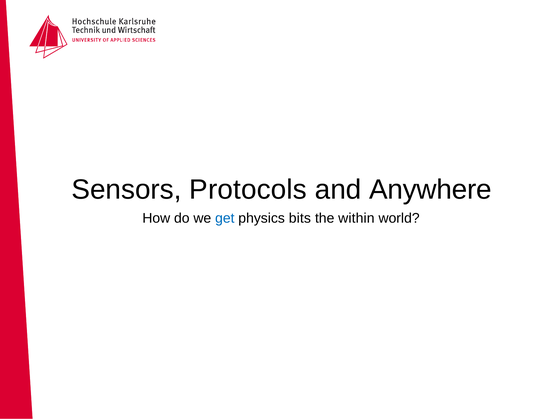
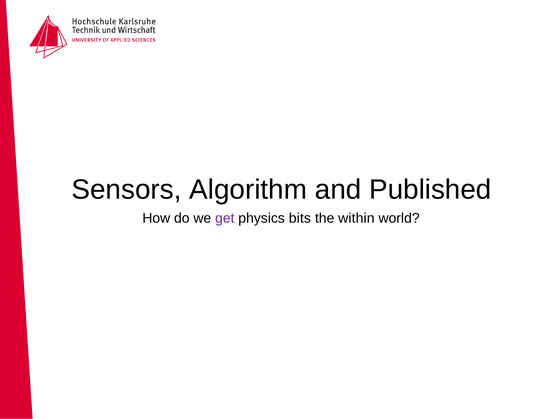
Protocols: Protocols -> Algorithm (248, 189)
Anywhere: Anywhere -> Published (430, 189)
get colour: blue -> purple (225, 218)
